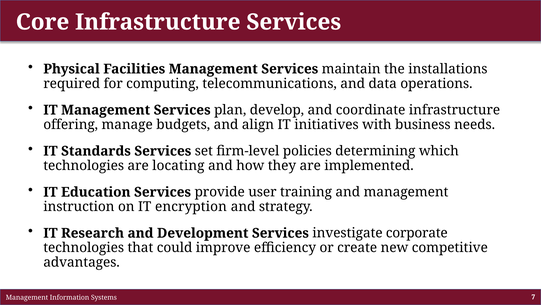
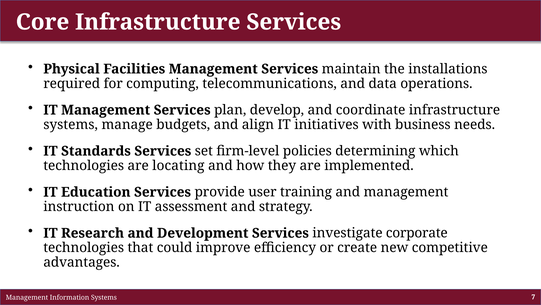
offering: offering -> systems (71, 124)
encryption: encryption -> assessment (191, 206)
